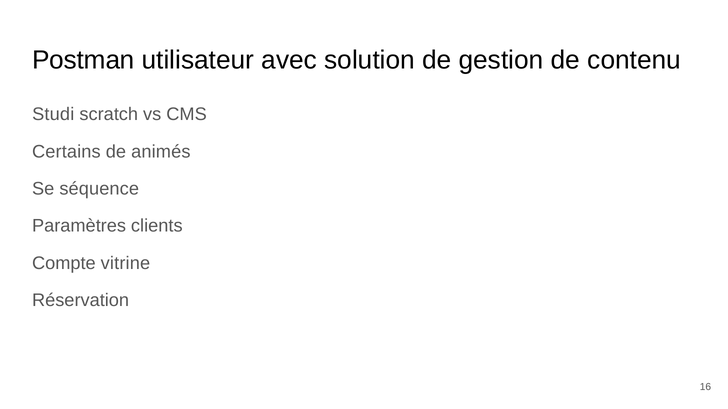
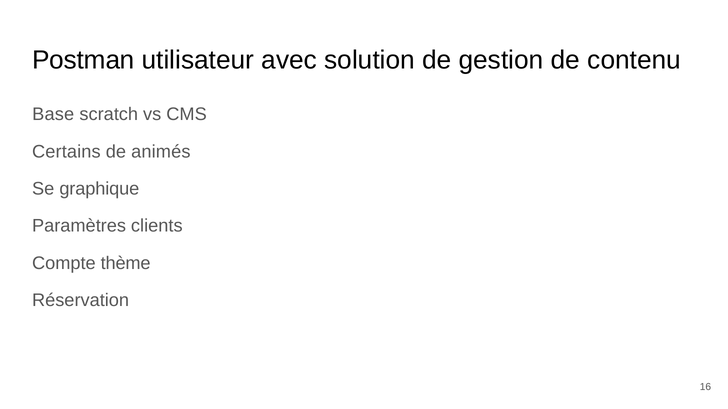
Studi: Studi -> Base (53, 114)
séquence: séquence -> graphique (99, 189)
vitrine: vitrine -> thème (126, 263)
